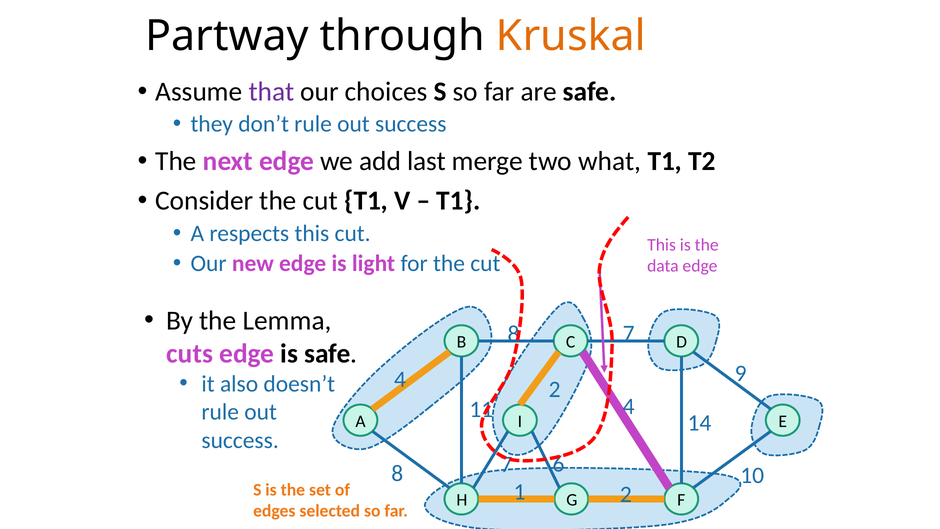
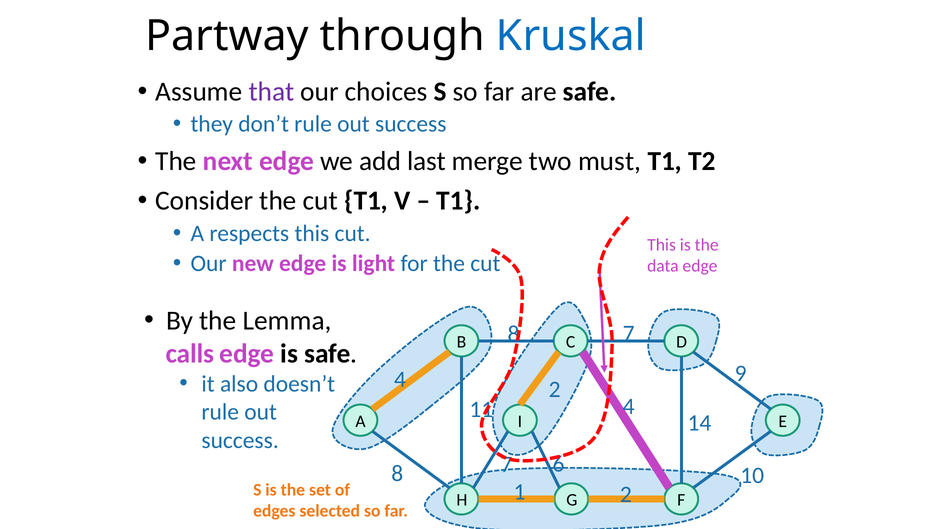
Kruskal colour: orange -> blue (571, 36)
what: what -> must (610, 161)
cuts: cuts -> calls (190, 353)
